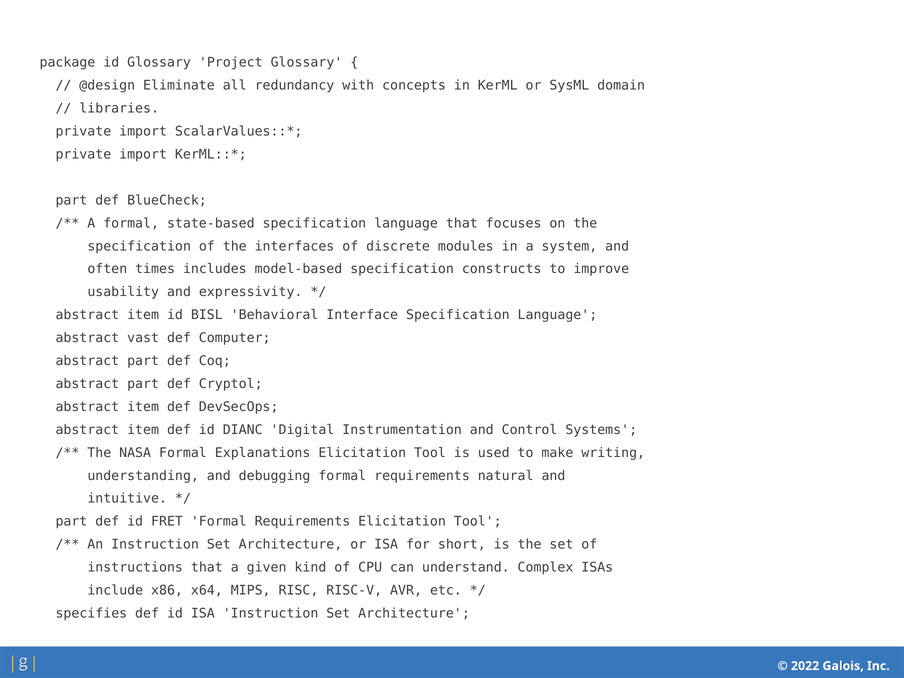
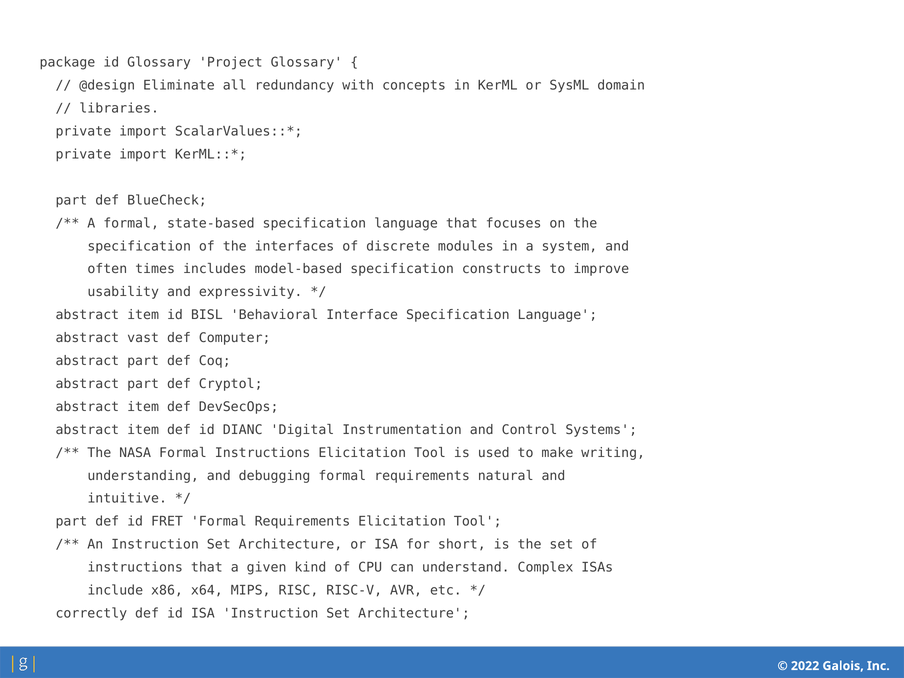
Formal Explanations: Explanations -> Instructions (263, 453)
specifies: specifies -> correctly (91, 613)
